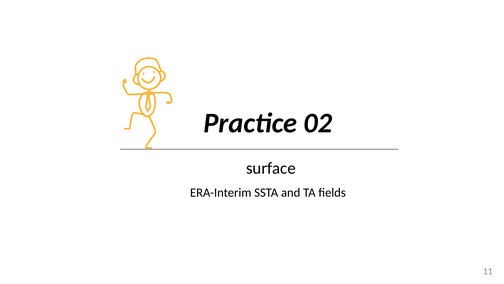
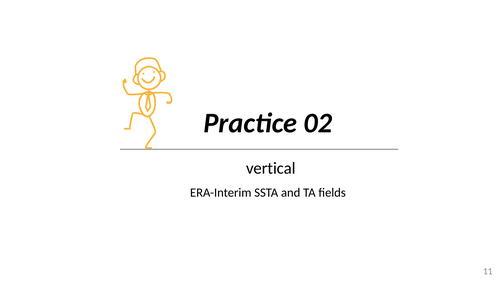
surface: surface -> vertical (271, 168)
